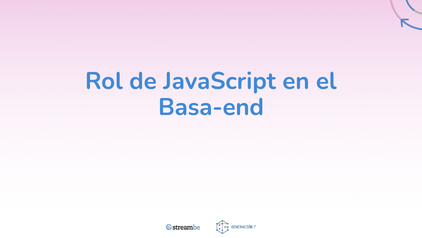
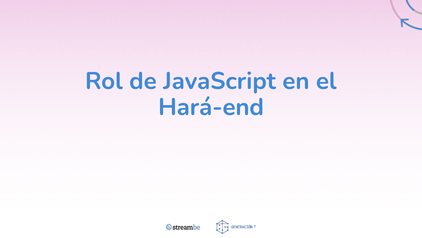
Basa-end: Basa-end -> Hará-end (211, 107)
